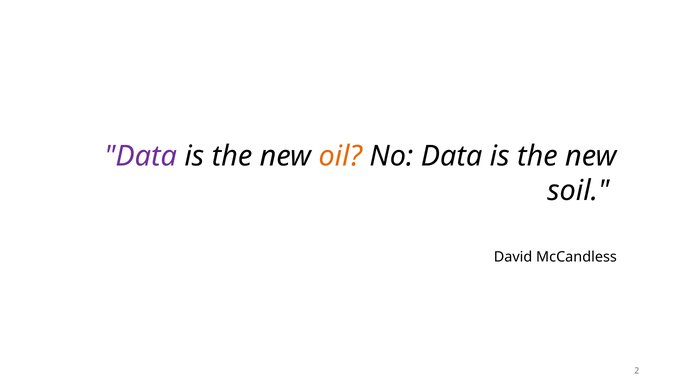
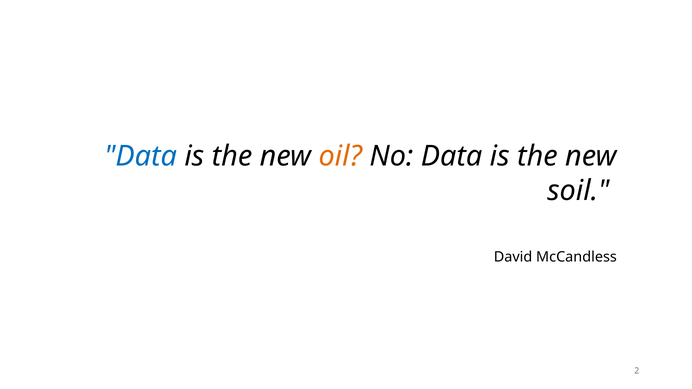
Data colour: purple -> blue (141, 156)
